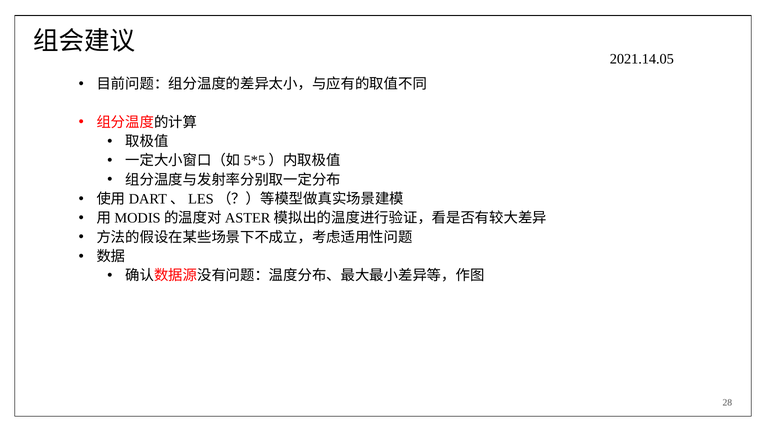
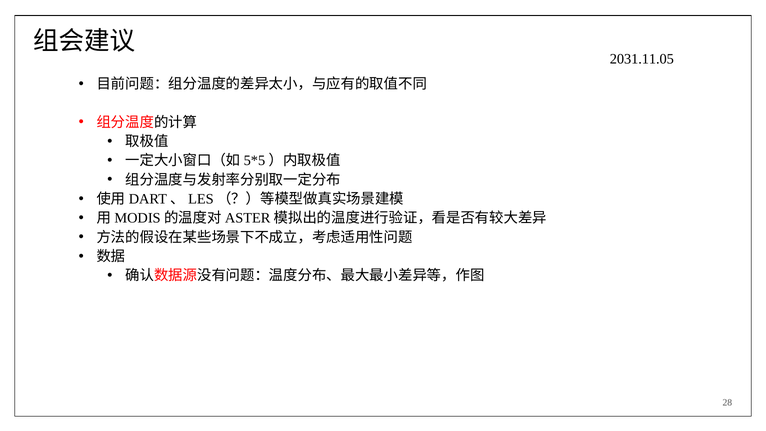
2021.14.05: 2021.14.05 -> 2031.11.05 (642, 59)
